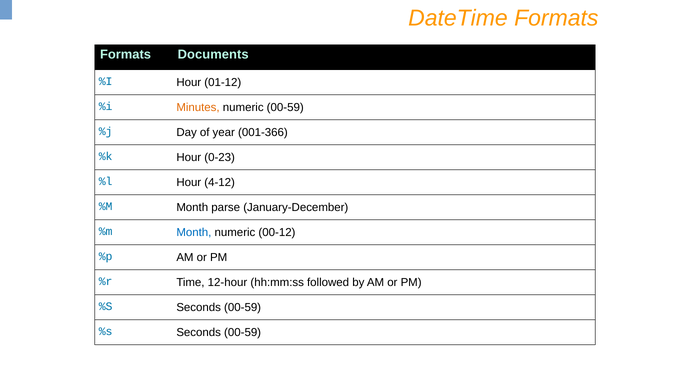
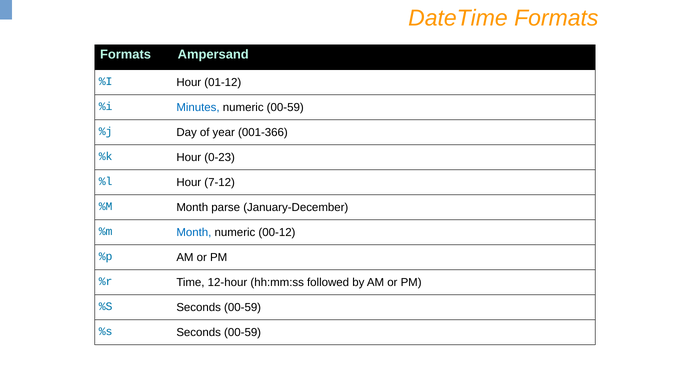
Documents: Documents -> Ampersand (213, 55)
Minutes colour: orange -> blue (198, 107)
4-12: 4-12 -> 7-12 (220, 182)
